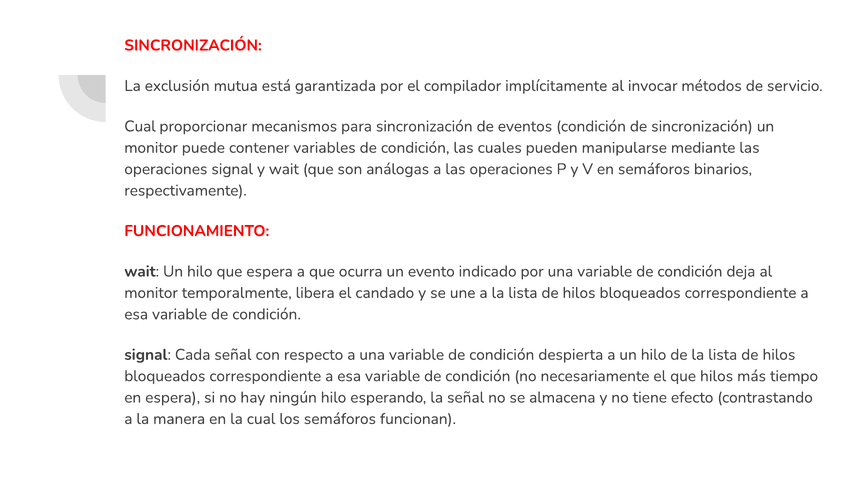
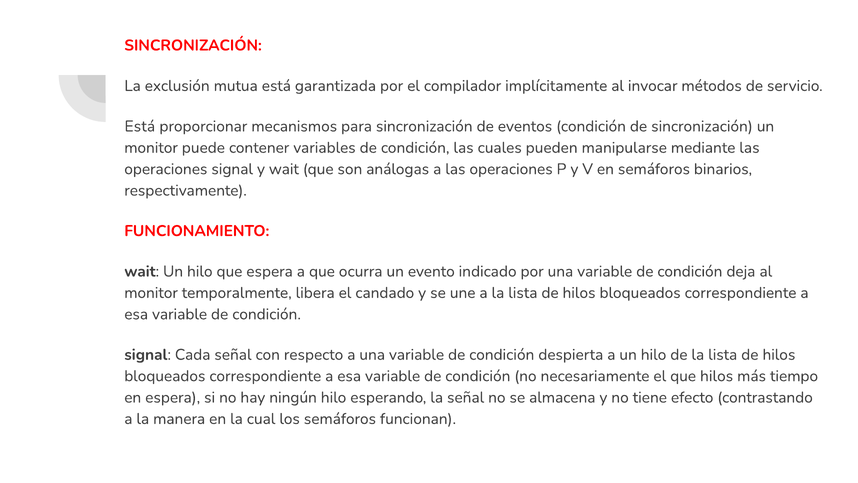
Cual: Cual -> Está (140, 126)
